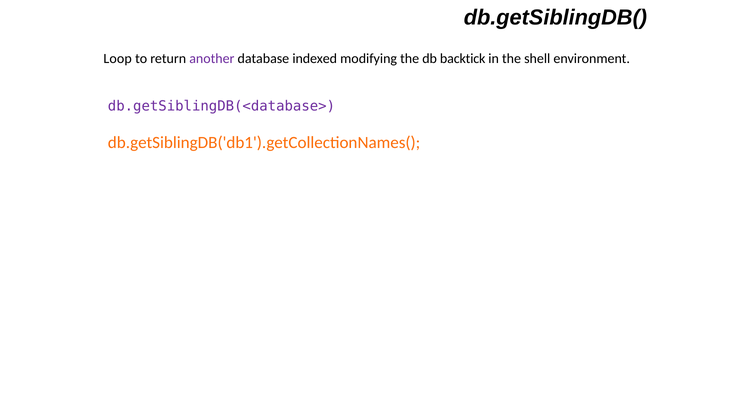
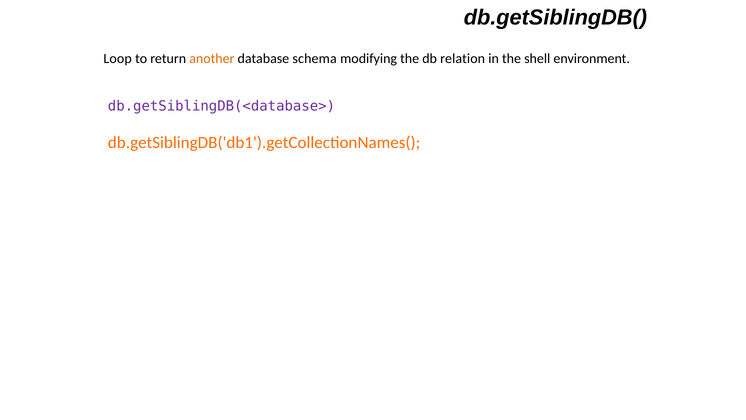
another colour: purple -> orange (212, 59)
indexed: indexed -> schema (315, 59)
backtick: backtick -> relation (463, 59)
